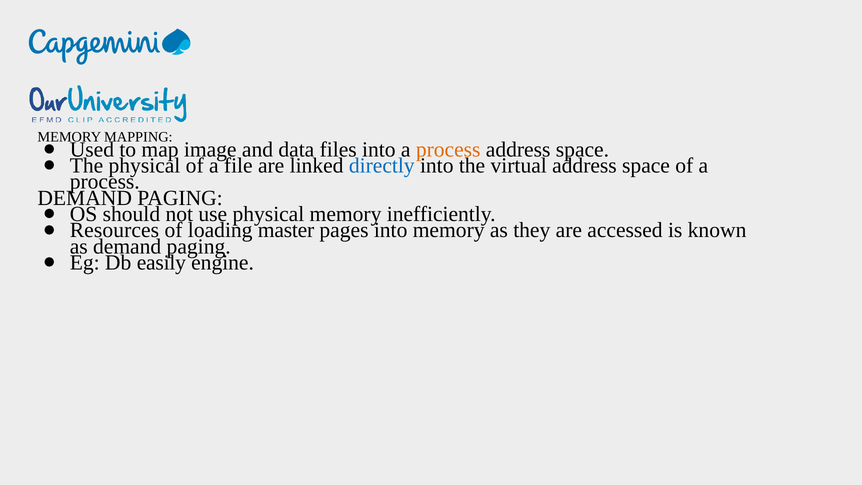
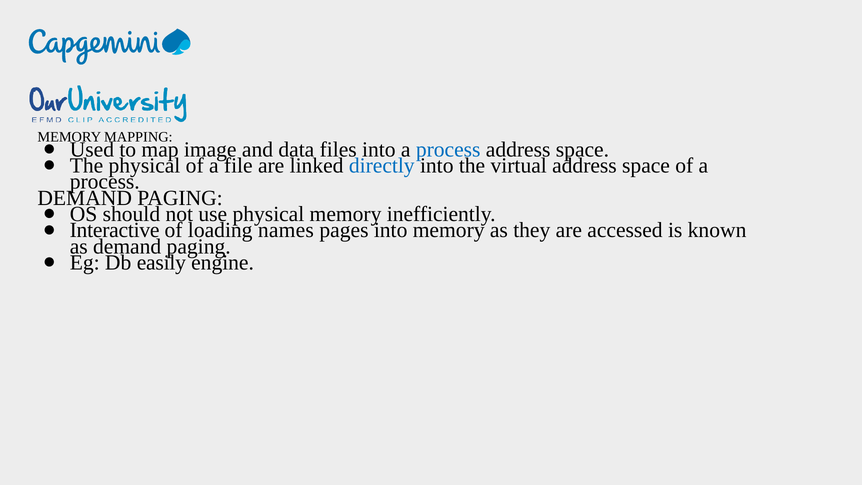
process colour: orange -> blue (448, 149)
Resources: Resources -> Interactive (115, 230)
master: master -> names (286, 230)
